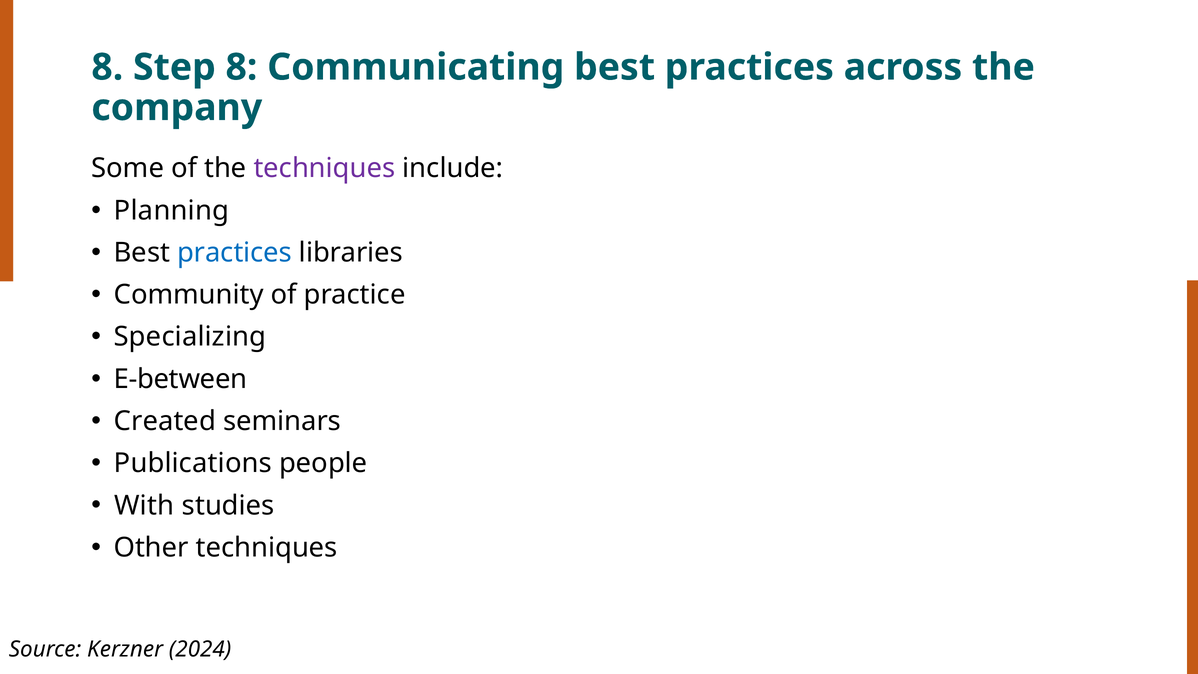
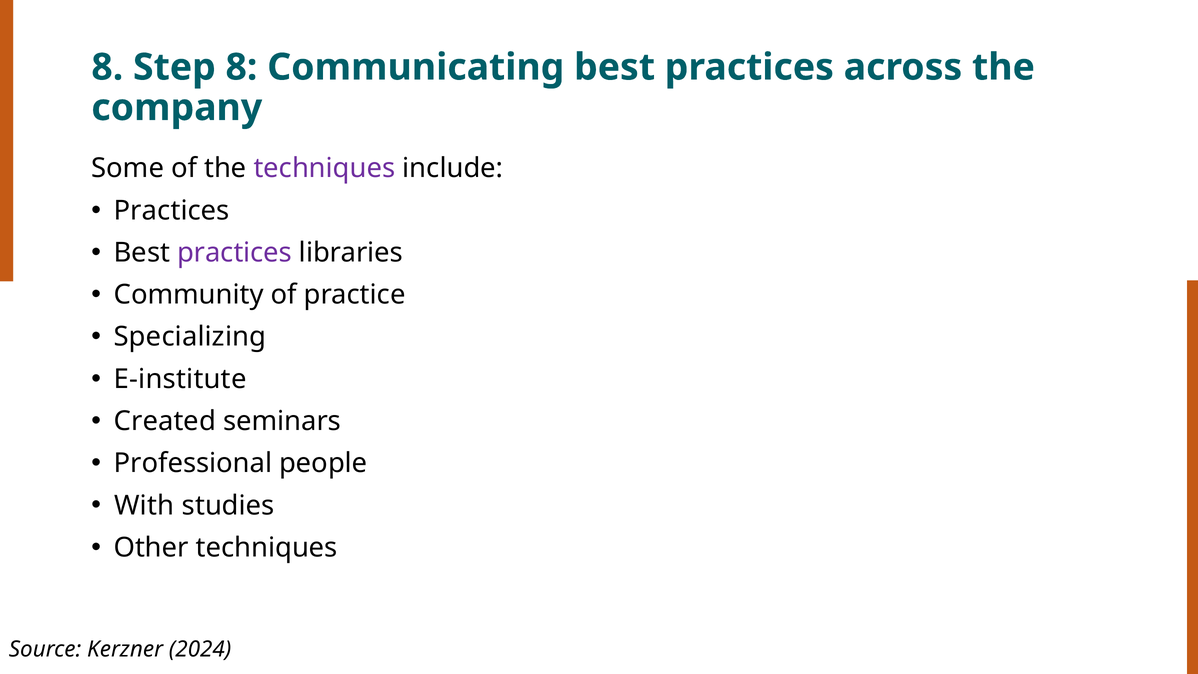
Planning: Planning -> Practices (172, 210)
practices colour: blue -> purple (235, 253)
E-between: E-between -> E-institute (180, 379)
Publications: Publications -> Professional (193, 463)
